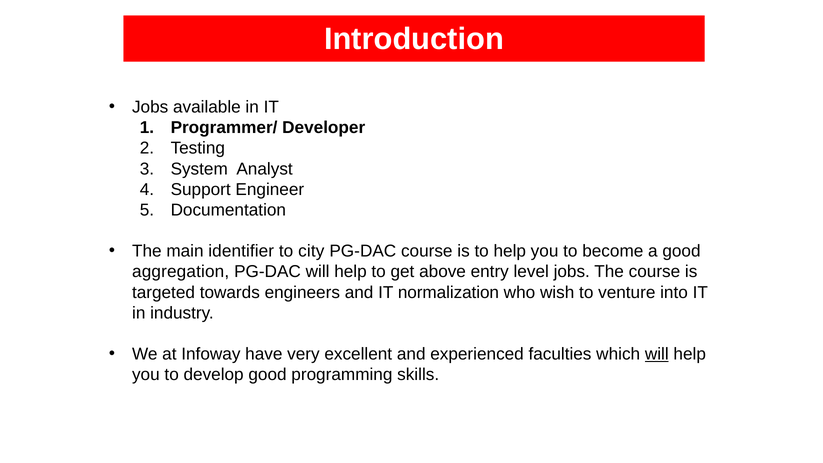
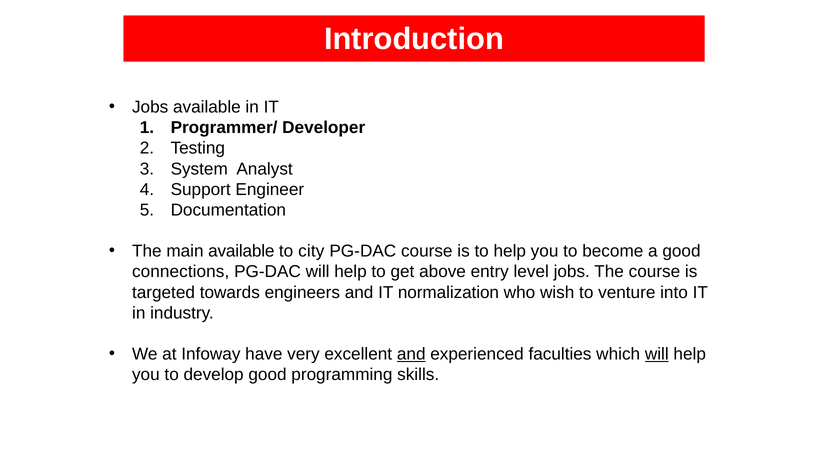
main identifier: identifier -> available (241, 251)
aggregation: aggregation -> connections (181, 272)
and underline: none -> present (411, 354)
